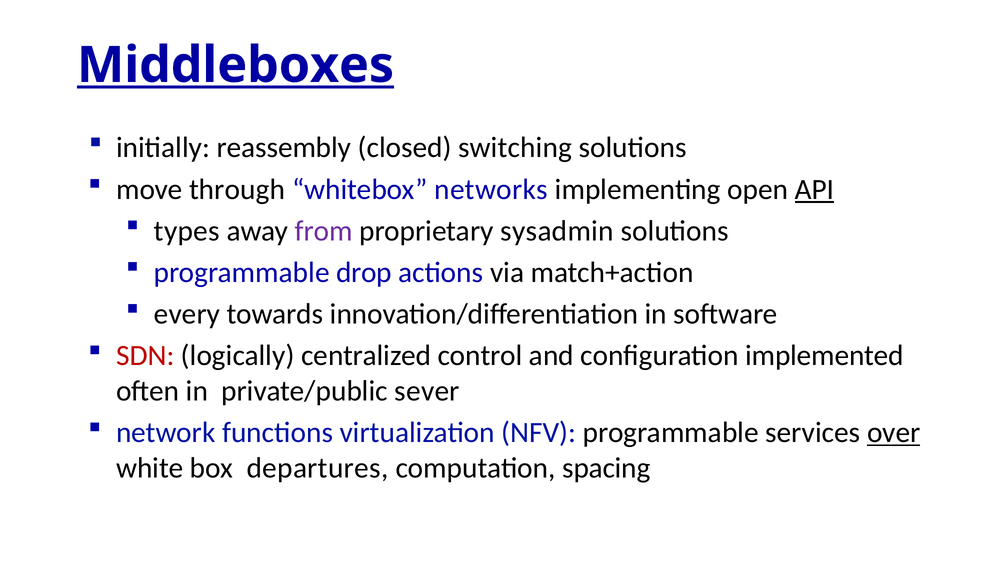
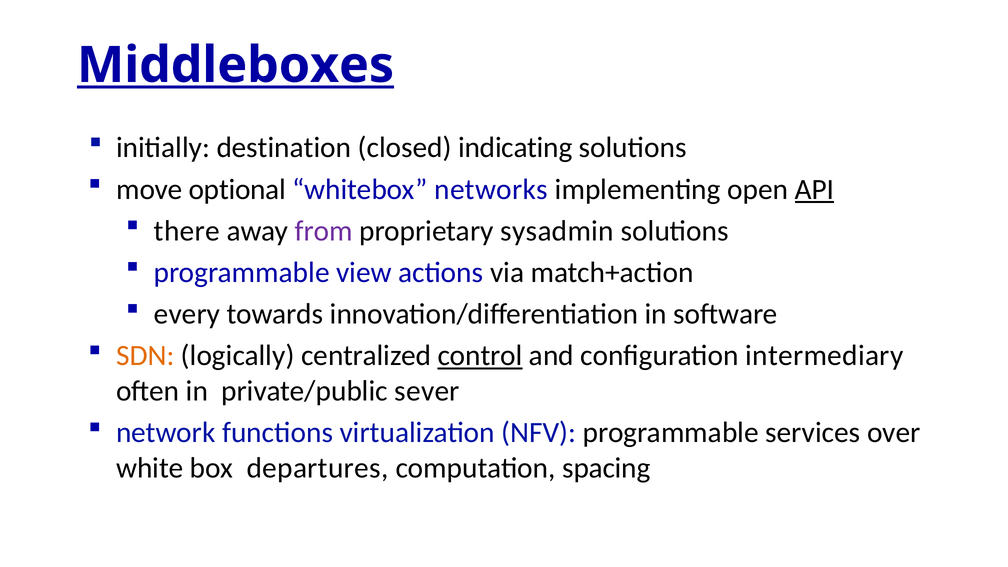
reassembly: reassembly -> destination (284, 148)
switching: switching -> indicating (515, 148)
through: through -> optional (237, 189)
types: types -> there (187, 231)
drop: drop -> view (364, 273)
SDN colour: red -> orange (145, 356)
control underline: none -> present (480, 356)
implemented: implemented -> intermediary (824, 356)
over underline: present -> none (894, 433)
